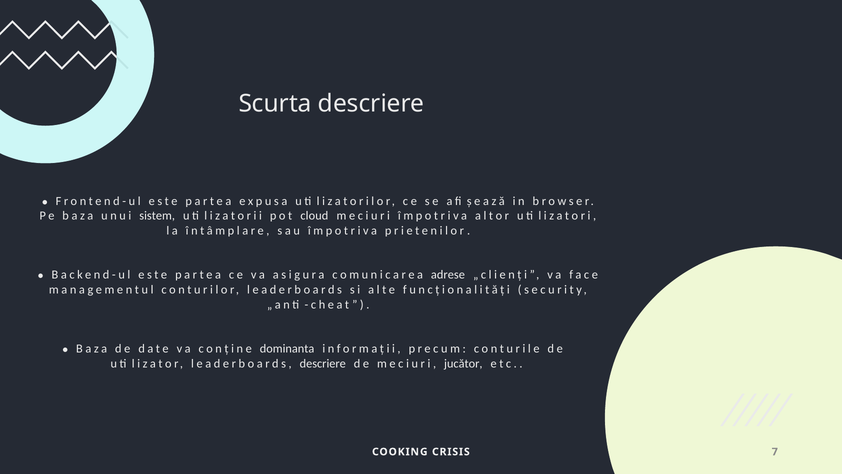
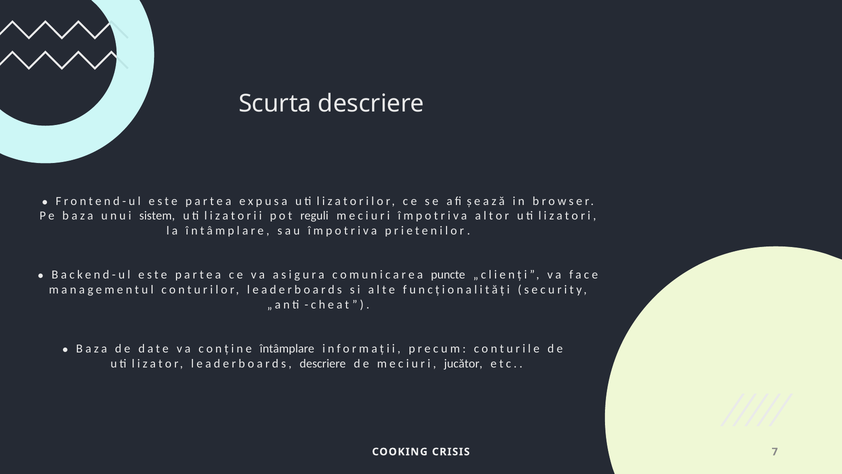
cloud: cloud -> reguli (314, 216)
adrese: adrese -> puncte (448, 275)
conține dominanta: dominanta -> întâmplare (287, 349)
